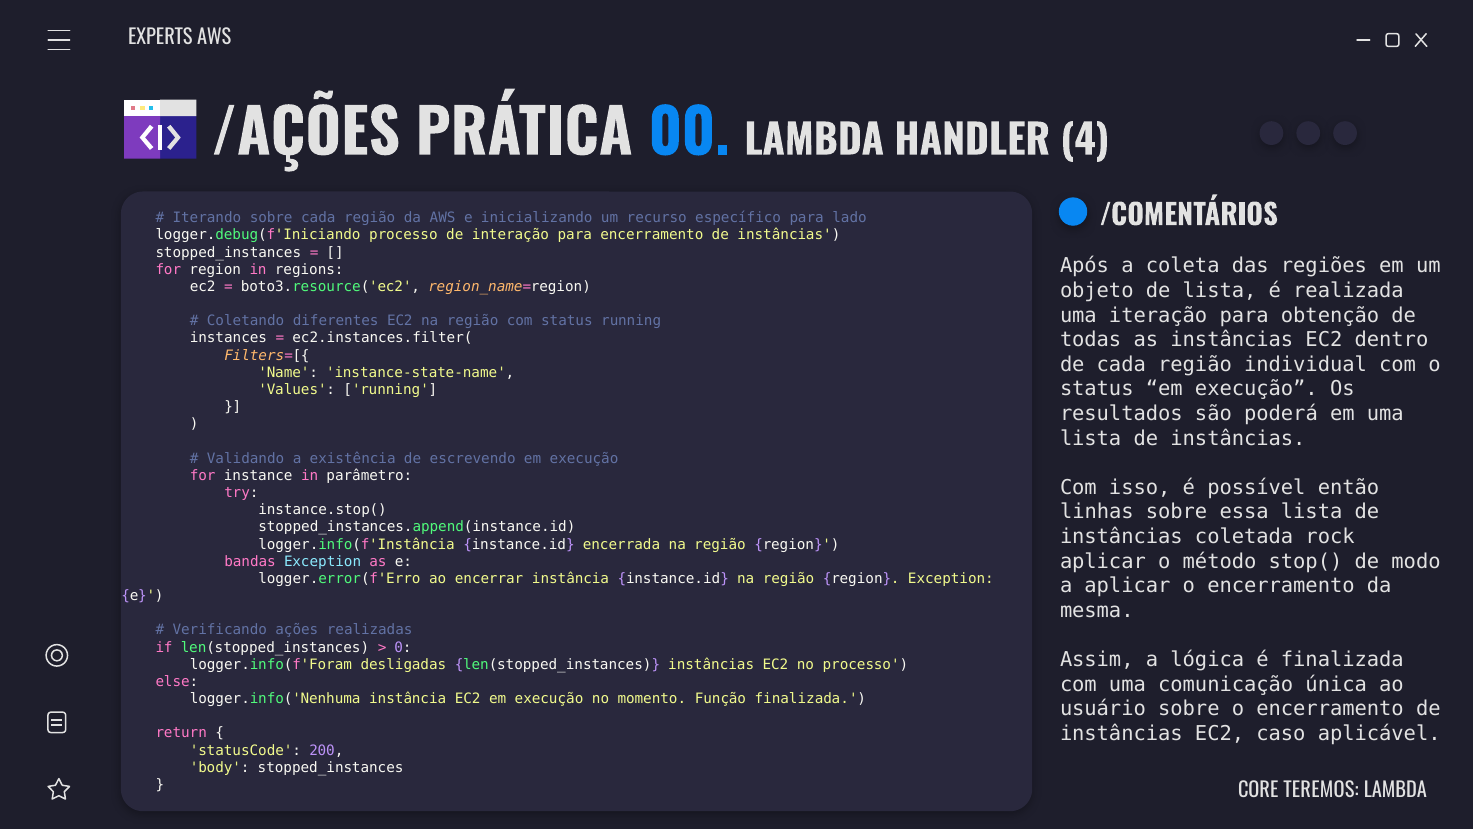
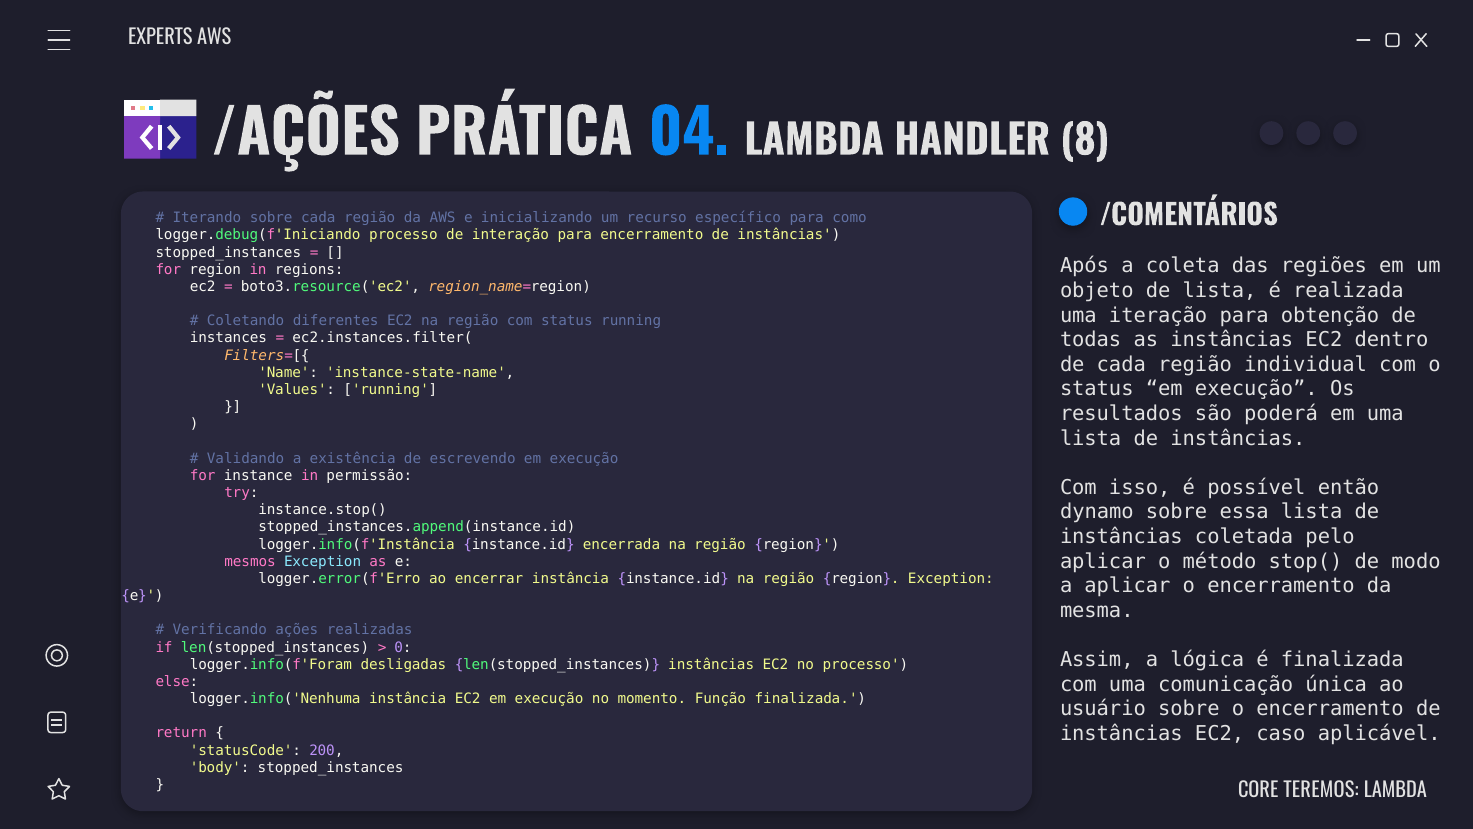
00: 00 -> 04 (689, 134)
4: 4 -> 8 (1085, 141)
lado: lado -> como (850, 218)
parâmetro: parâmetro -> permissão (369, 475)
linhas: linhas -> dynamo (1097, 512)
rock: rock -> pelo (1330, 537)
bandas: bandas -> mesmos (250, 561)
